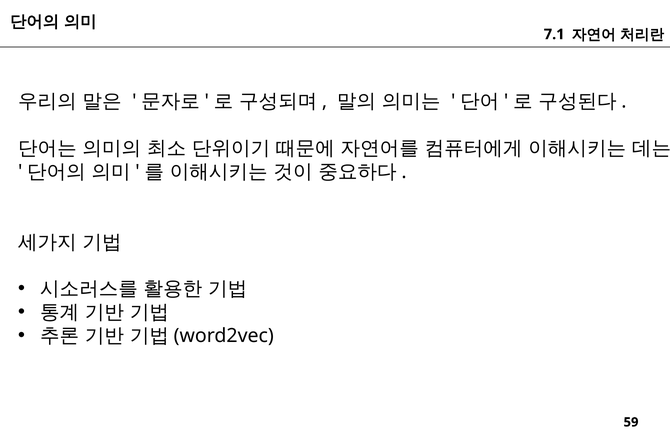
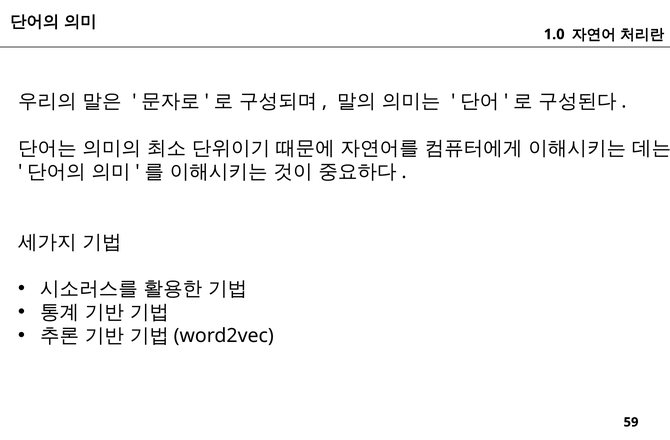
7.1: 7.1 -> 1.0 (554, 34)
